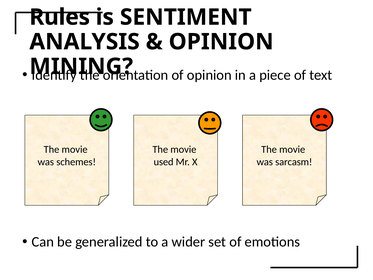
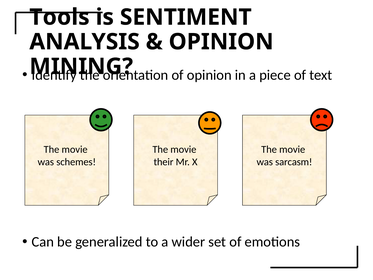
Rules: Rules -> Tools (60, 17)
used: used -> their (164, 162)
